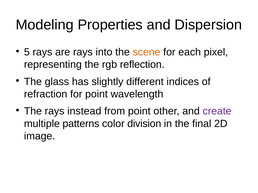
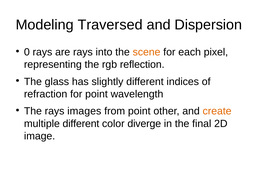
Properties: Properties -> Traversed (110, 25)
5: 5 -> 0 (27, 52)
instead: instead -> images (84, 111)
create colour: purple -> orange (217, 111)
multiple patterns: patterns -> different (81, 124)
division: division -> diverge (144, 124)
